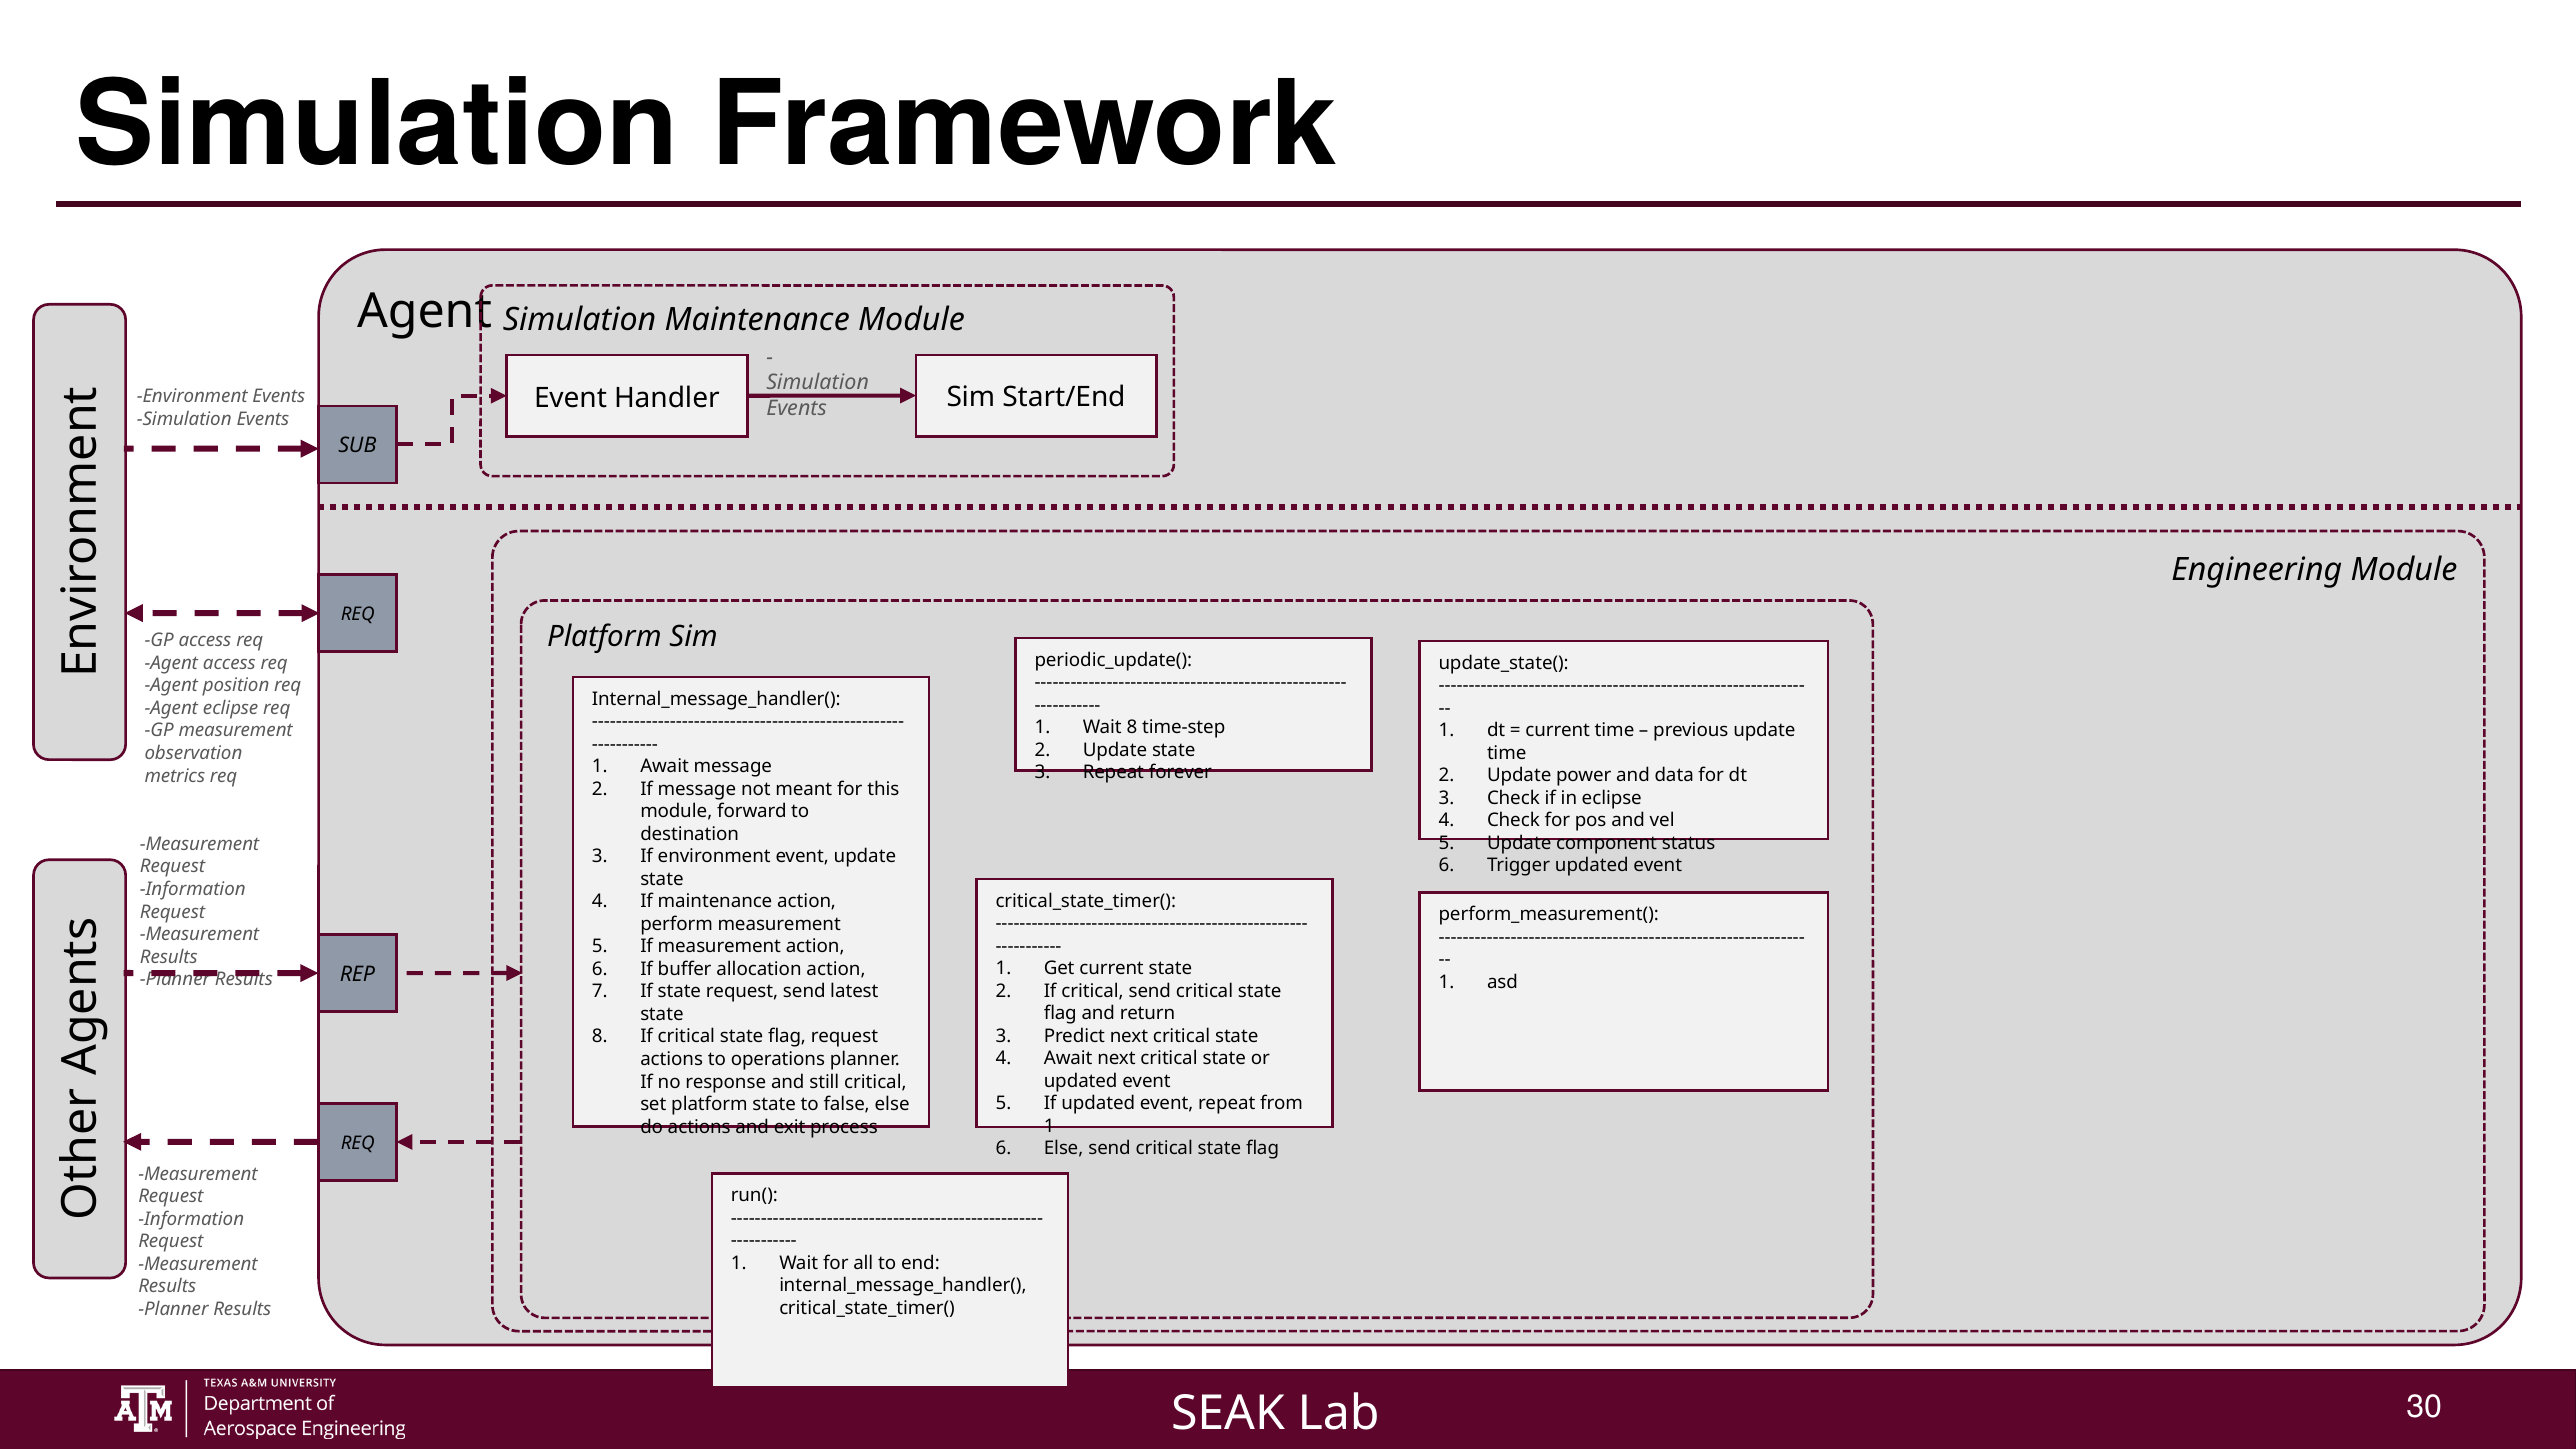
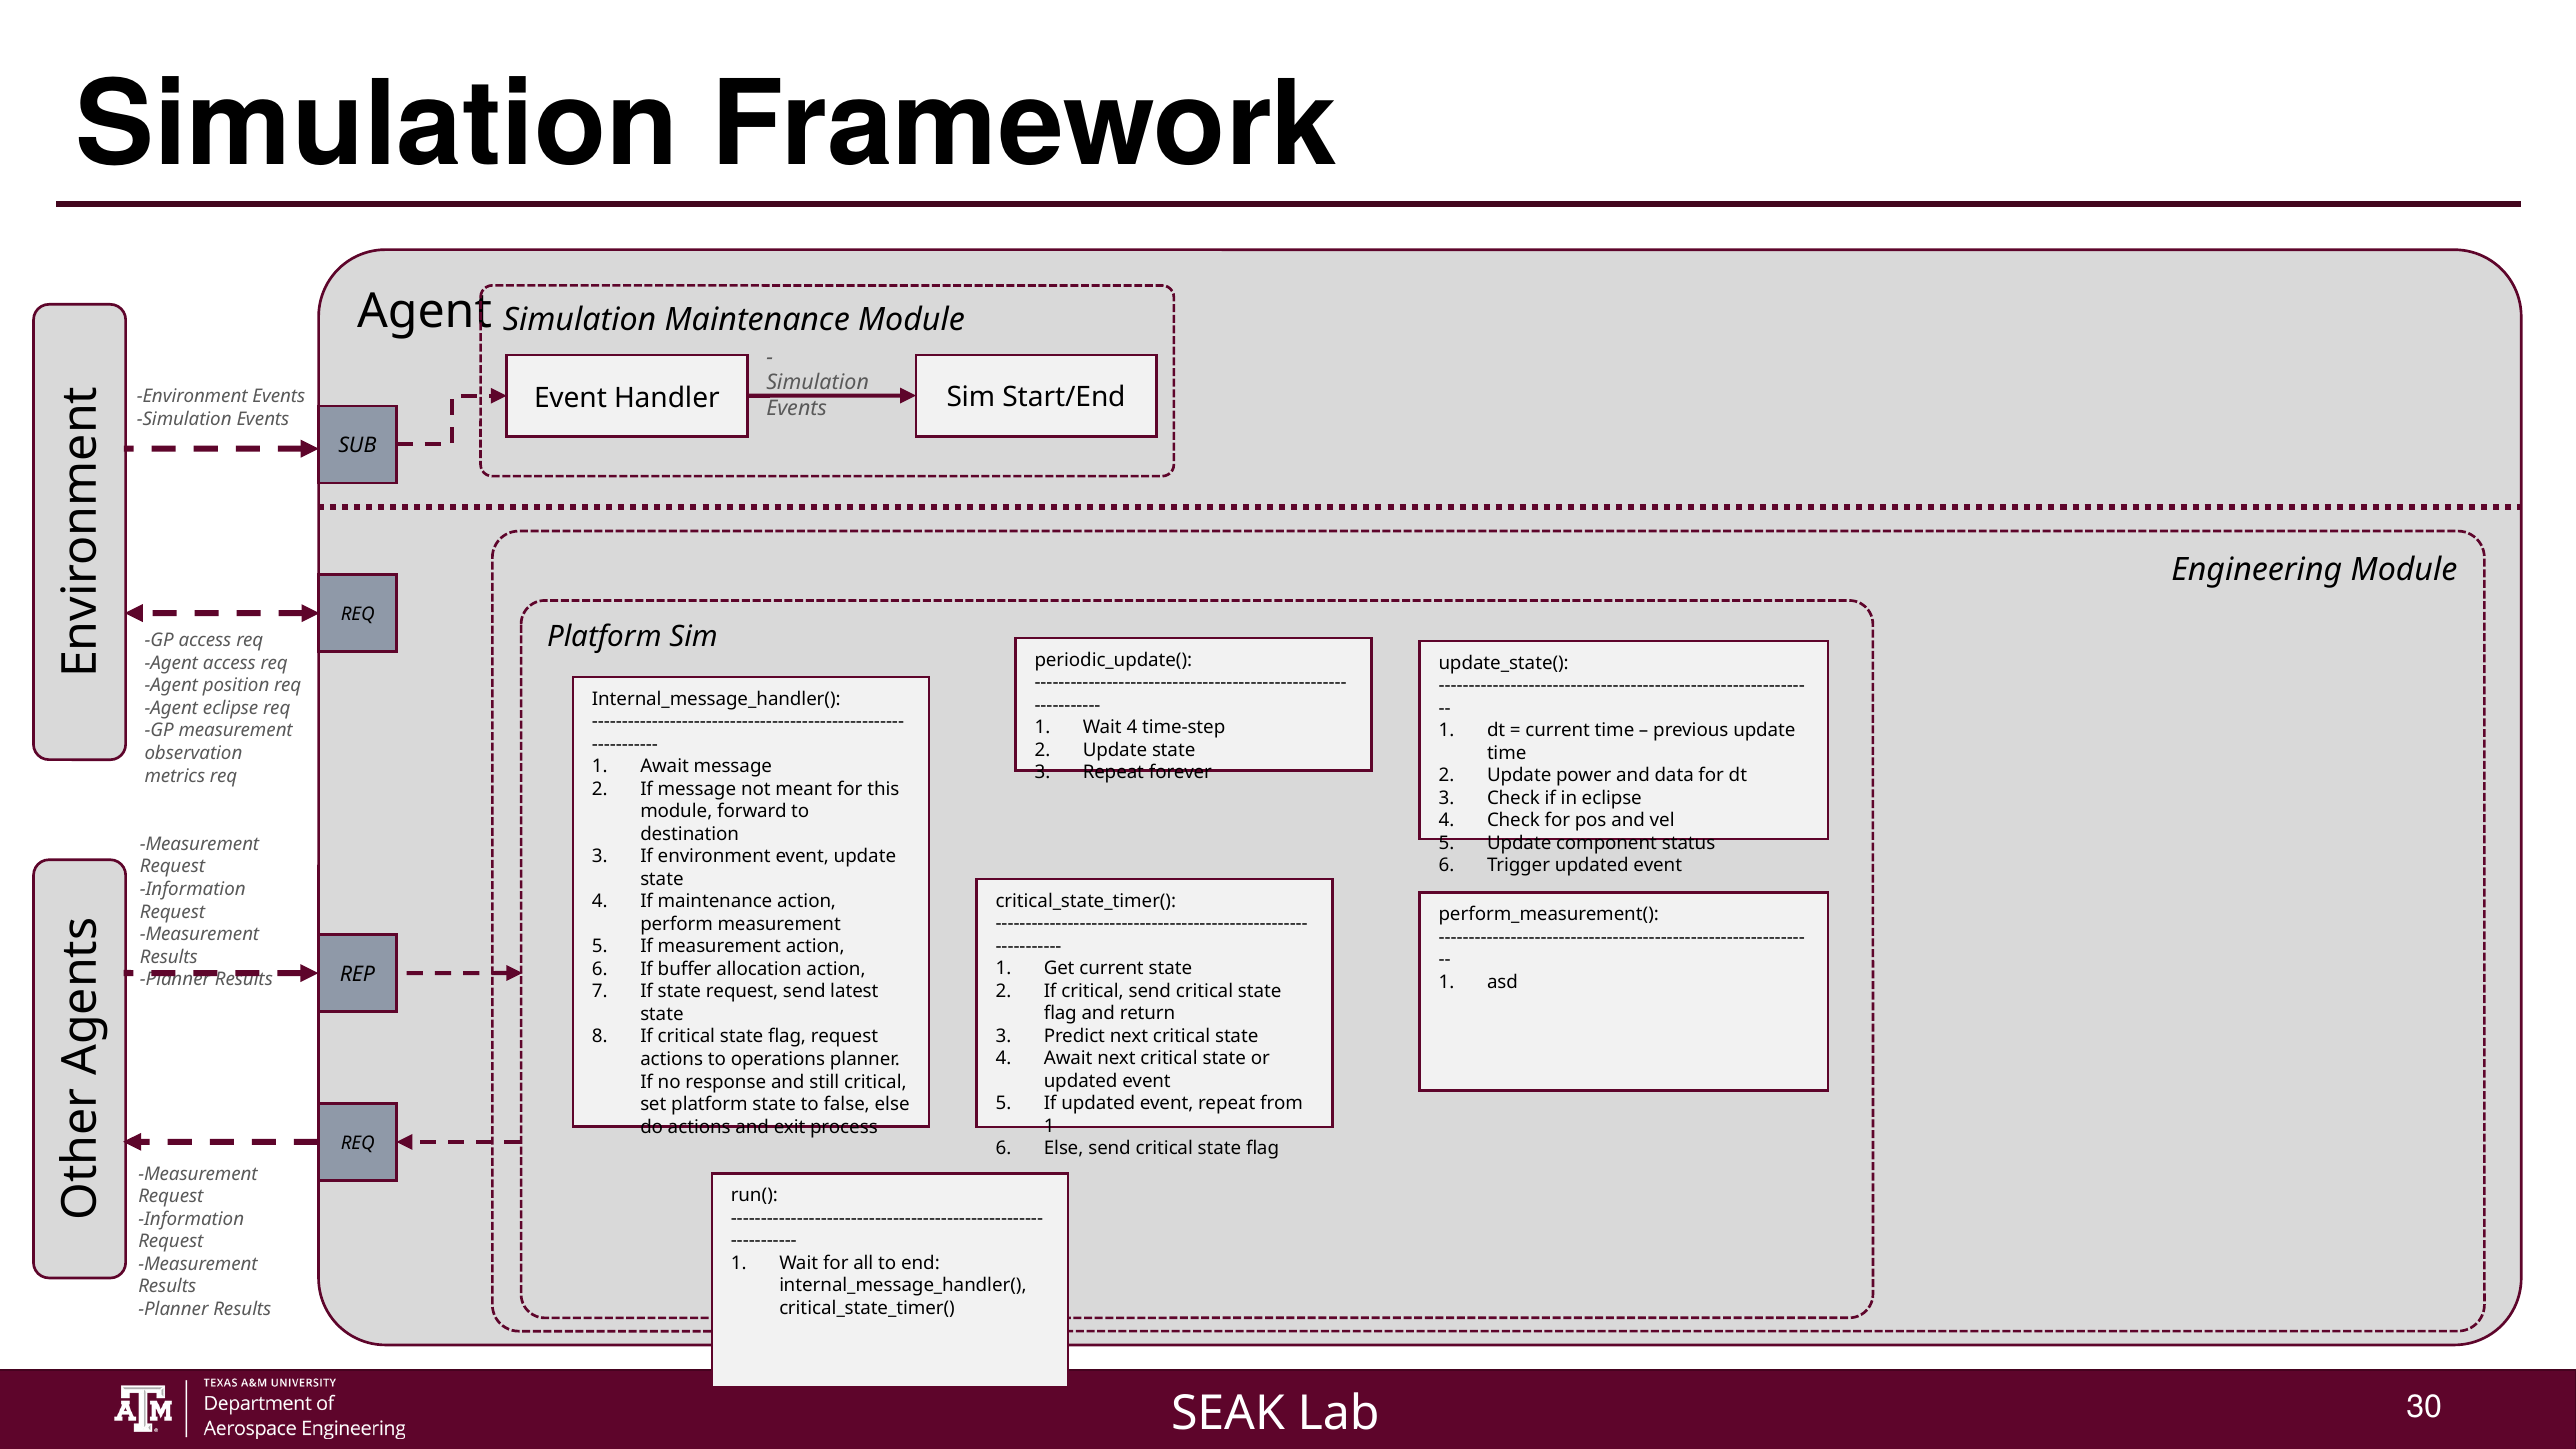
Wait 8: 8 -> 4 (1132, 728)
